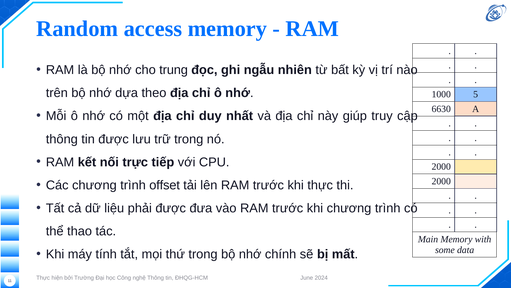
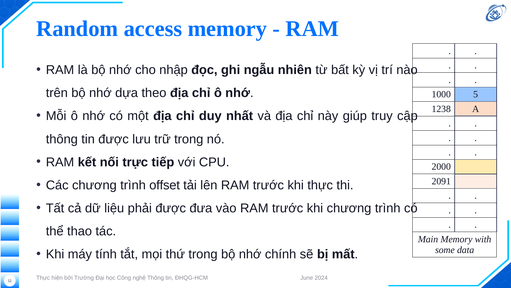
trung: trung -> nhập (174, 70)
6630: 6630 -> 1238 (441, 109)
2000: 2000 -> 2091 (441, 181)
